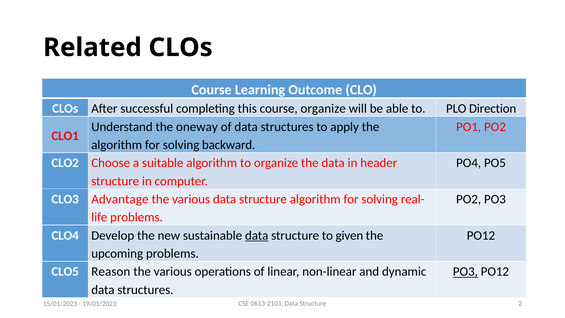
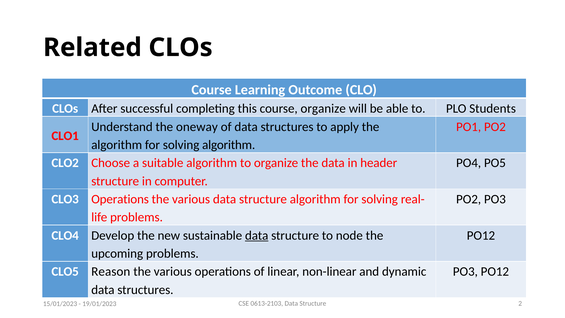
Direction: Direction -> Students (493, 109)
solving backward: backward -> algorithm (229, 145)
CLO3 Advantage: Advantage -> Operations (120, 199)
given: given -> node (349, 235)
PO3 underline: present -> none (465, 272)
